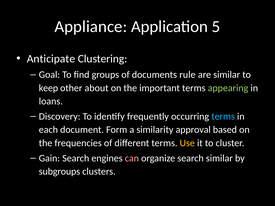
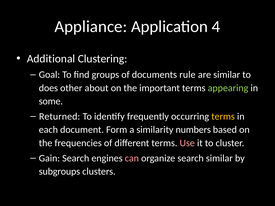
5: 5 -> 4 (216, 27)
Anticipate: Anticipate -> Additional (51, 59)
keep: keep -> does (48, 88)
loans: loans -> some (51, 101)
Discovery: Discovery -> Returned (60, 117)
terms colour: light blue -> yellow (223, 117)
approval: approval -> numbers (193, 130)
Use colour: yellow -> pink (187, 143)
